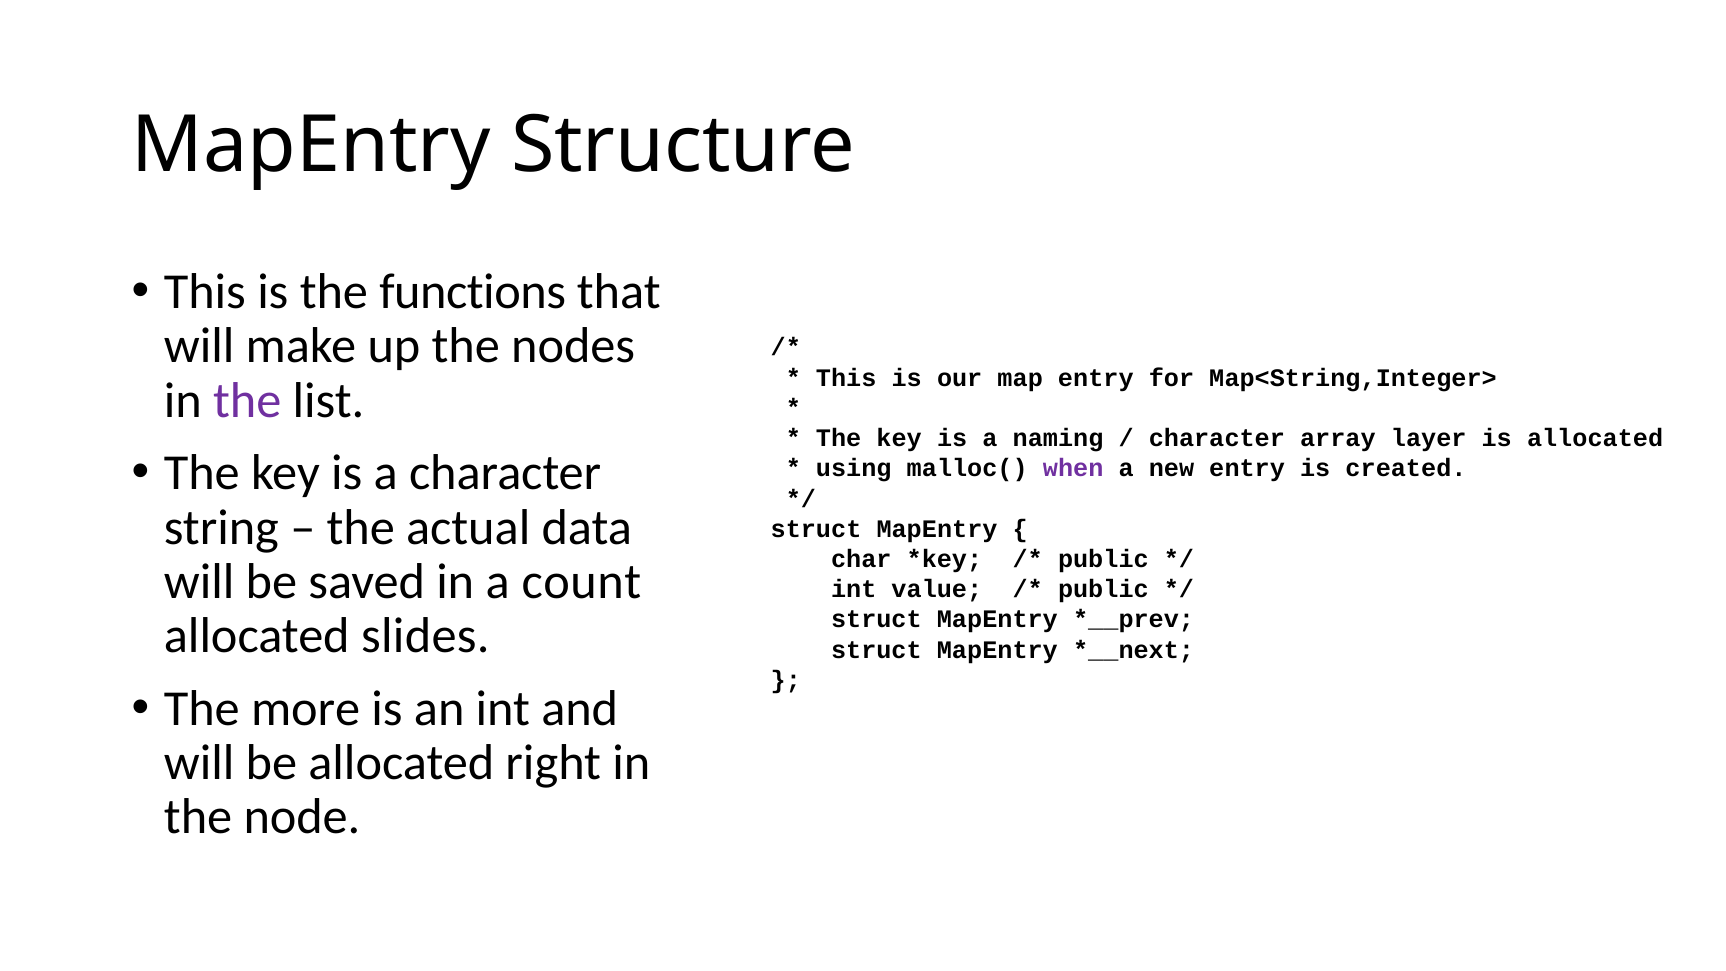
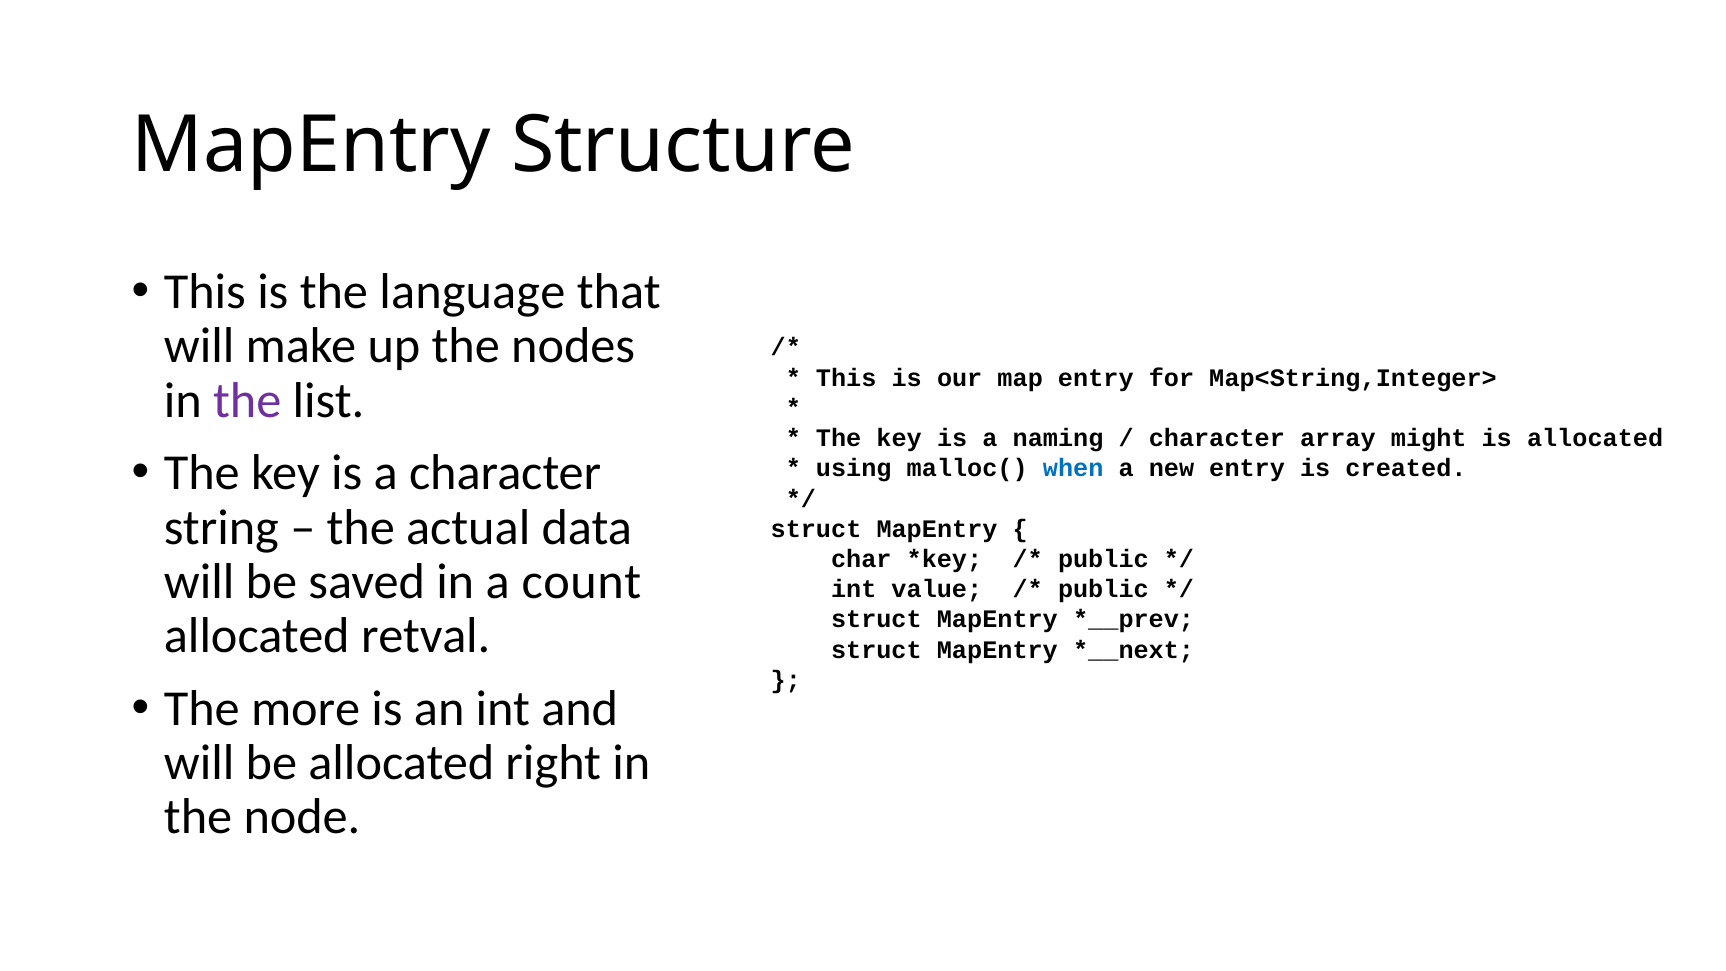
functions: functions -> language (472, 292)
layer: layer -> might (1429, 438)
when colour: purple -> blue (1073, 468)
slides: slides -> retval (426, 636)
